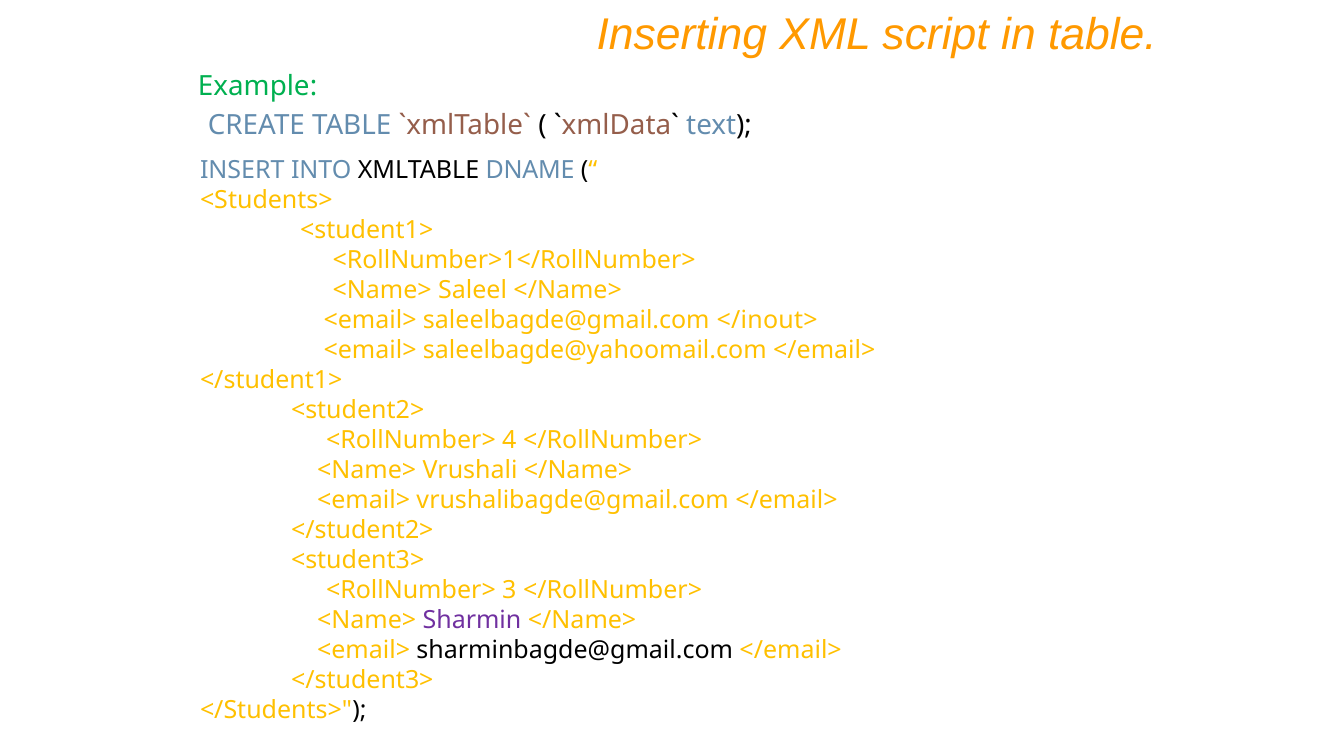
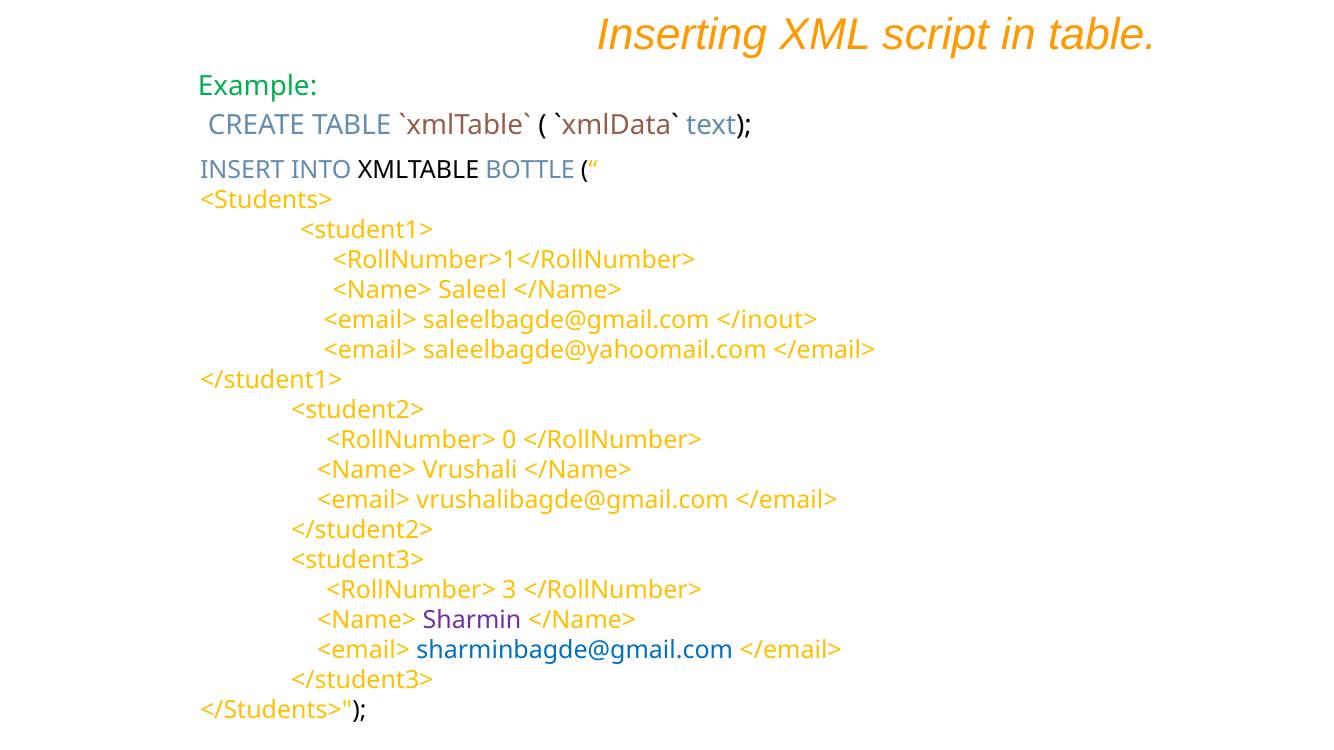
DNAME: DNAME -> BOTTLE (530, 170)
4: 4 -> 0 (509, 440)
sharminbagde@gmail.com colour: black -> blue (575, 650)
